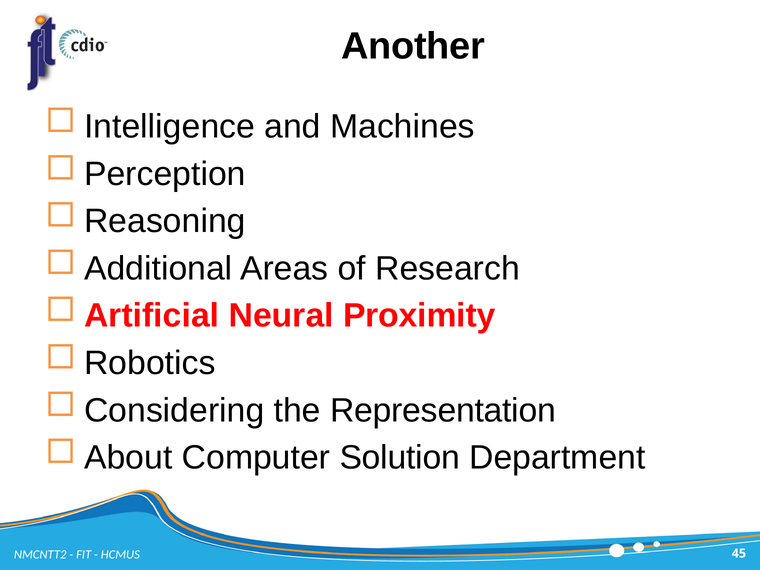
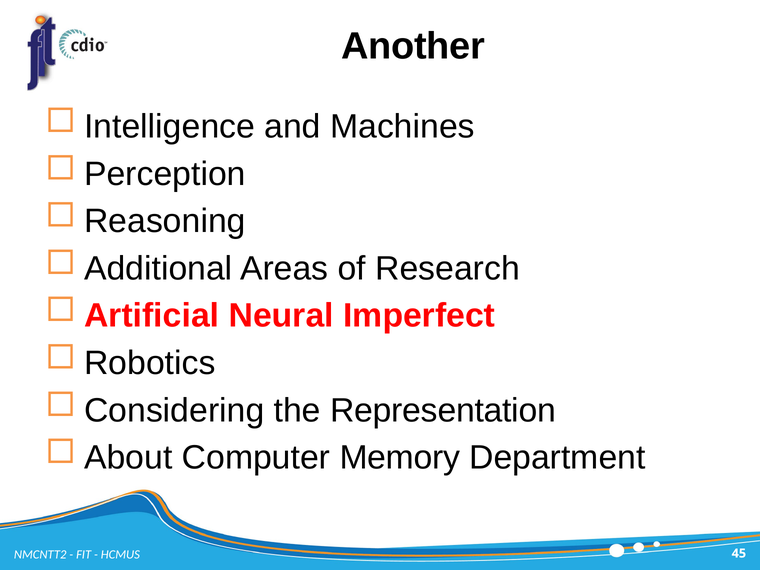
Proximity: Proximity -> Imperfect (419, 316)
Solution: Solution -> Memory (400, 458)
